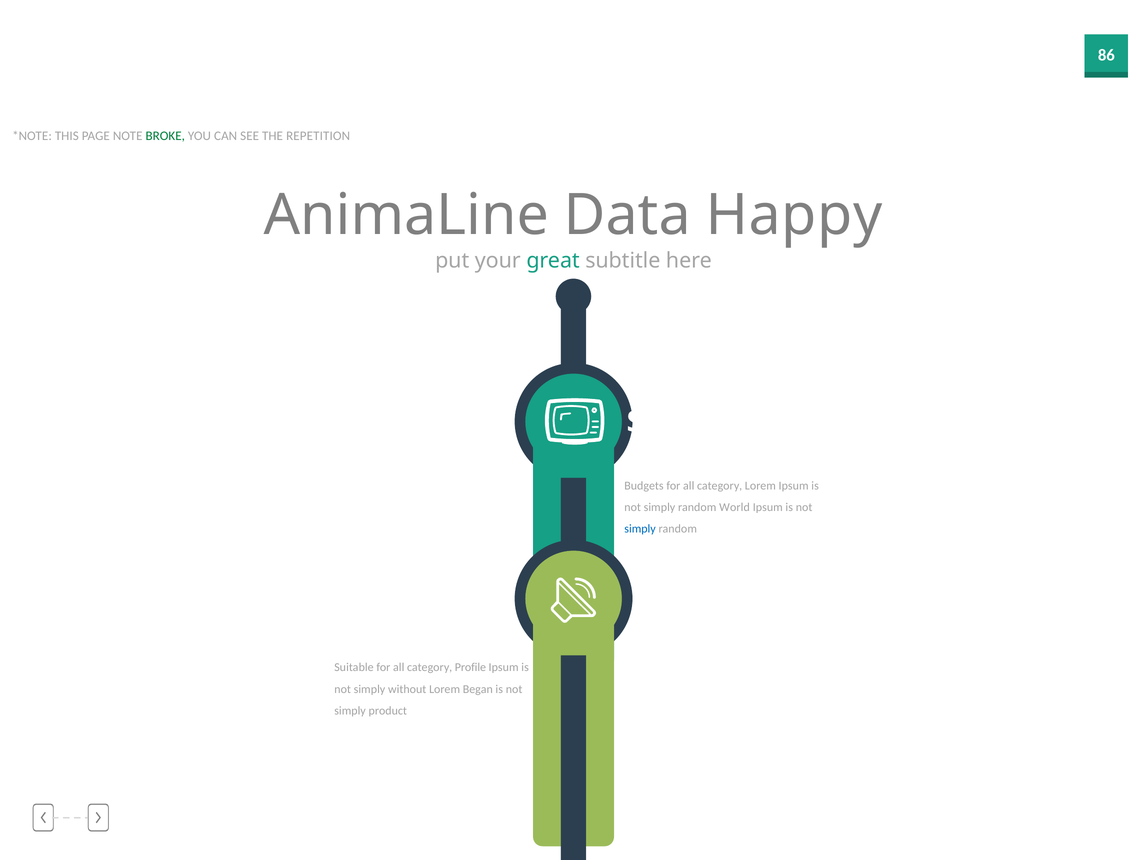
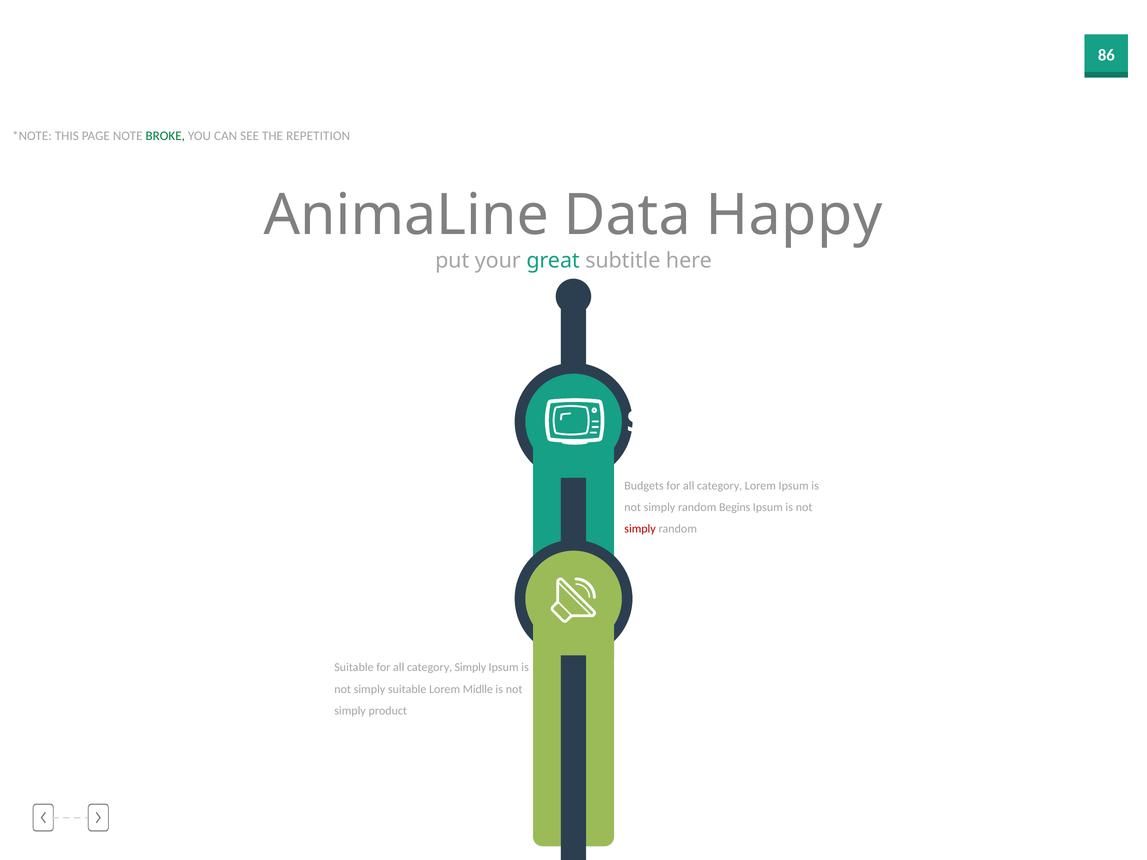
World: World -> Begins (735, 507)
simply colour: blue -> red (640, 529)
category Profile: Profile -> Simply (470, 668)
simply without: without -> suitable (407, 689)
Began: Began -> Midlle (478, 689)
